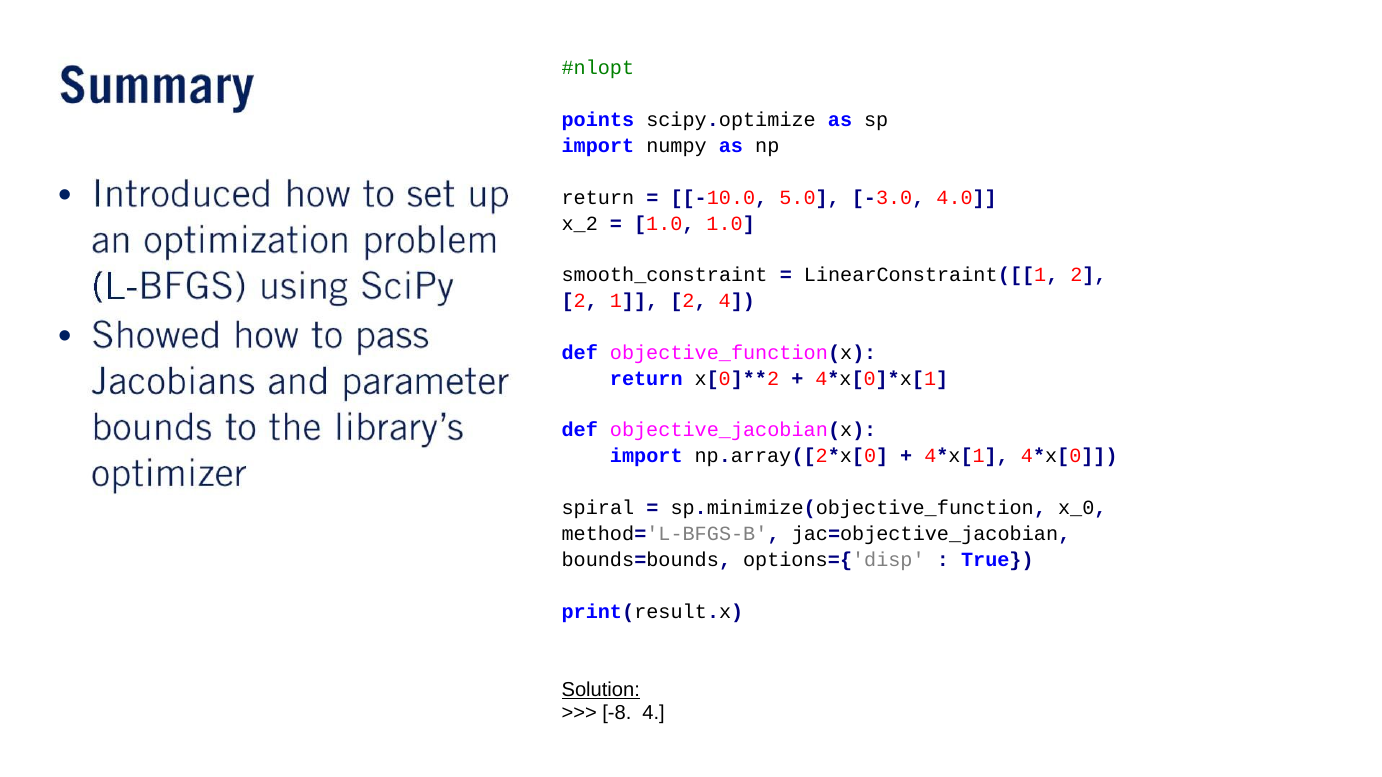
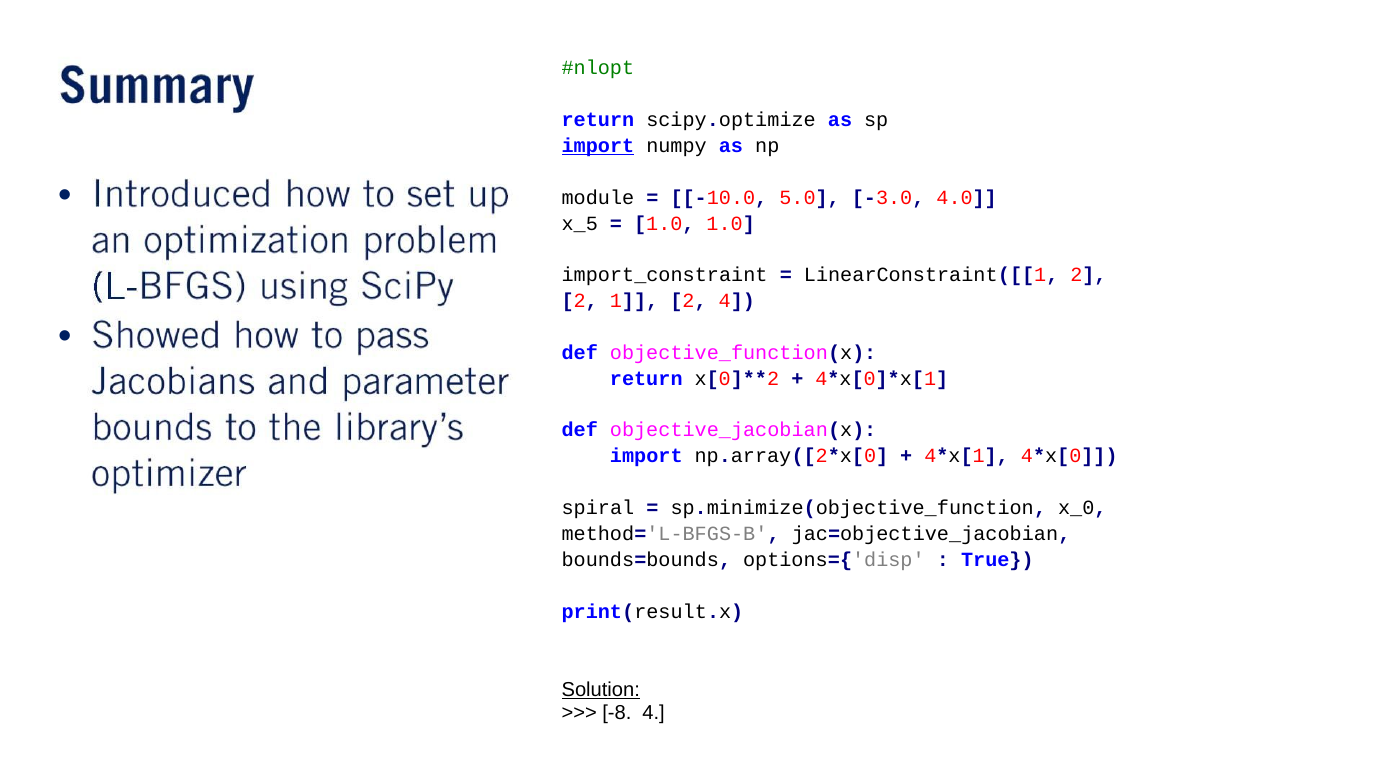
points: points -> return (598, 120)
import underline: none -> present (598, 146)
return: return -> module (598, 198)
x_2: x_2 -> x_5 (580, 224)
smooth_constraint: smooth_constraint -> import_constraint (665, 275)
